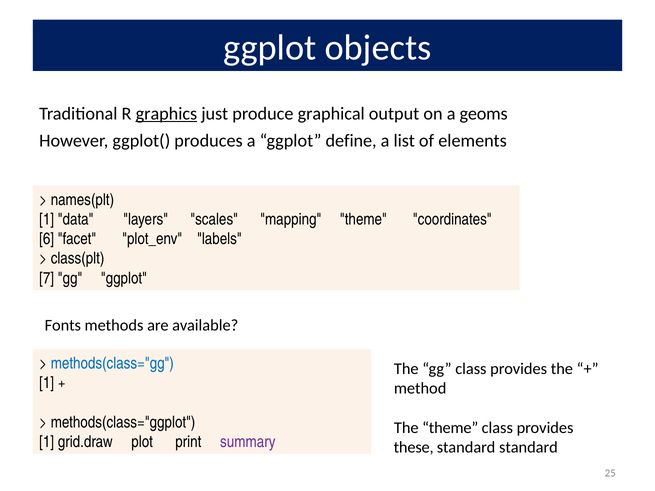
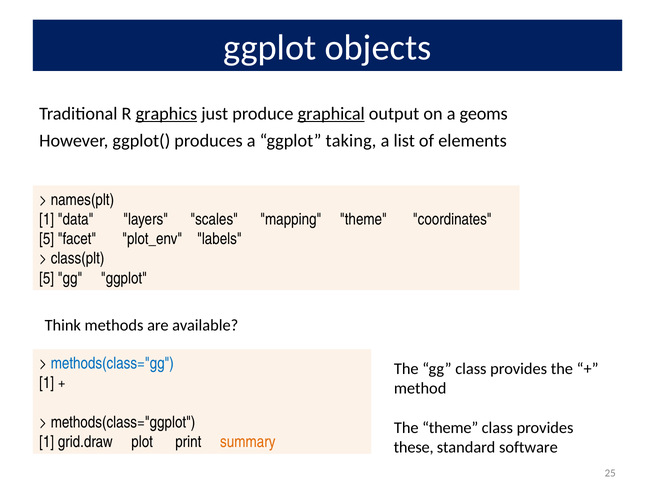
graphical underline: none -> present (331, 114)
define: define -> taking (351, 141)
6: 6 -> 5 (47, 239)
7: 7 -> 5 (47, 278)
Fonts: Fonts -> Think (63, 325)
summary colour: purple -> orange (248, 442)
standard standard: standard -> software (528, 448)
